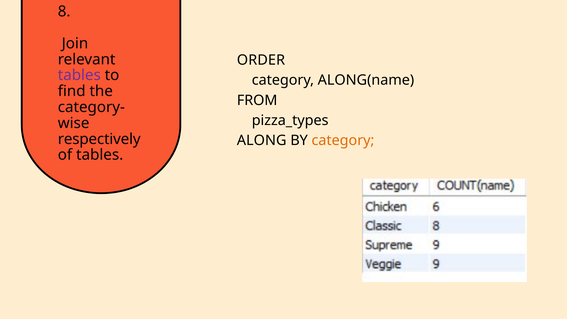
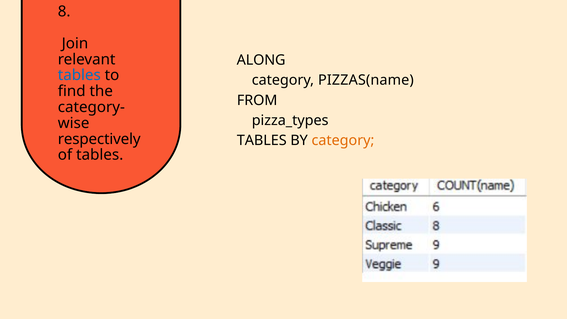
ORDER: ORDER -> ALONG (261, 60)
tables colour: purple -> blue (79, 75)
ALONG(name: ALONG(name -> PIZZAS(name (366, 80)
ALONG: ALONG -> TABLES (262, 141)
